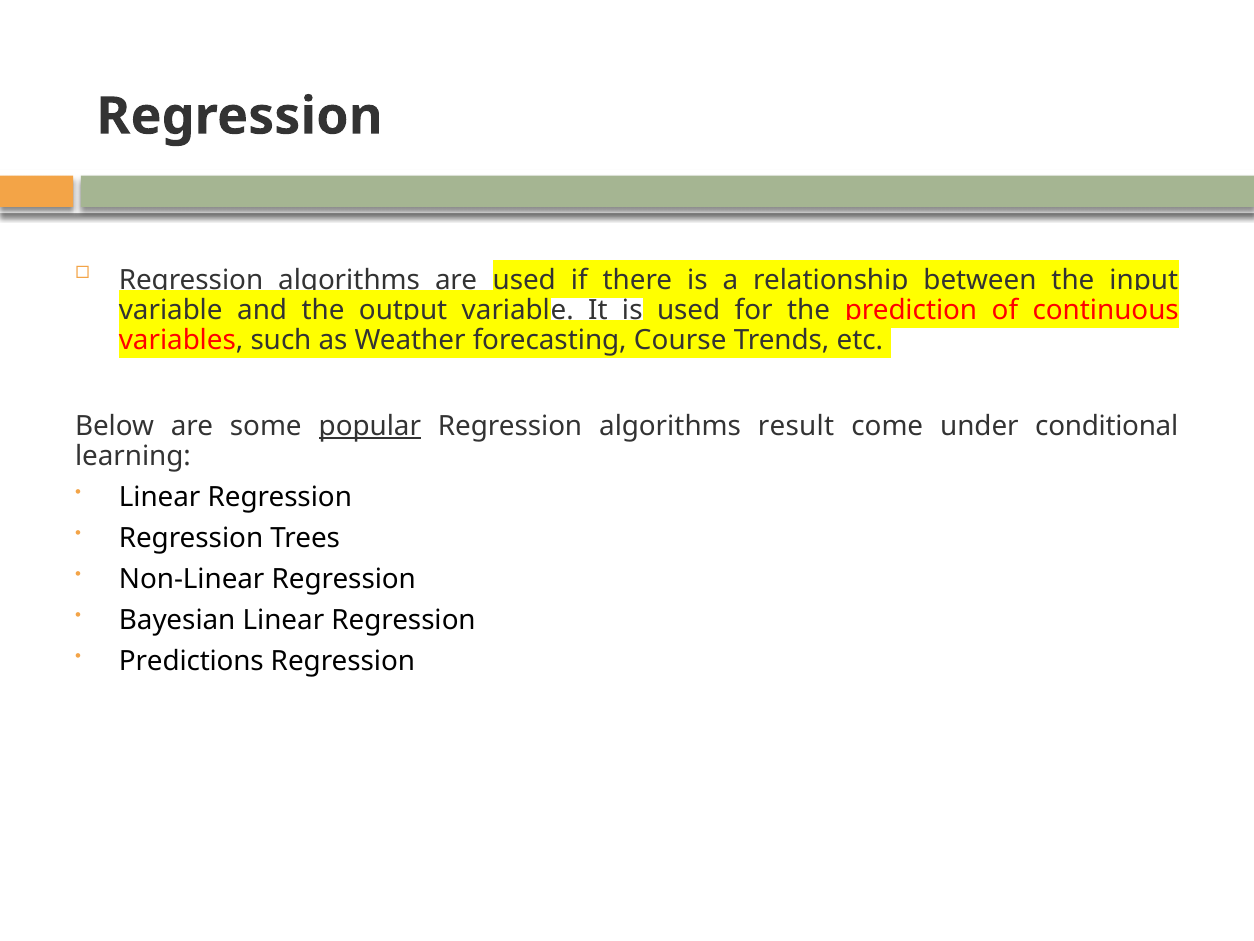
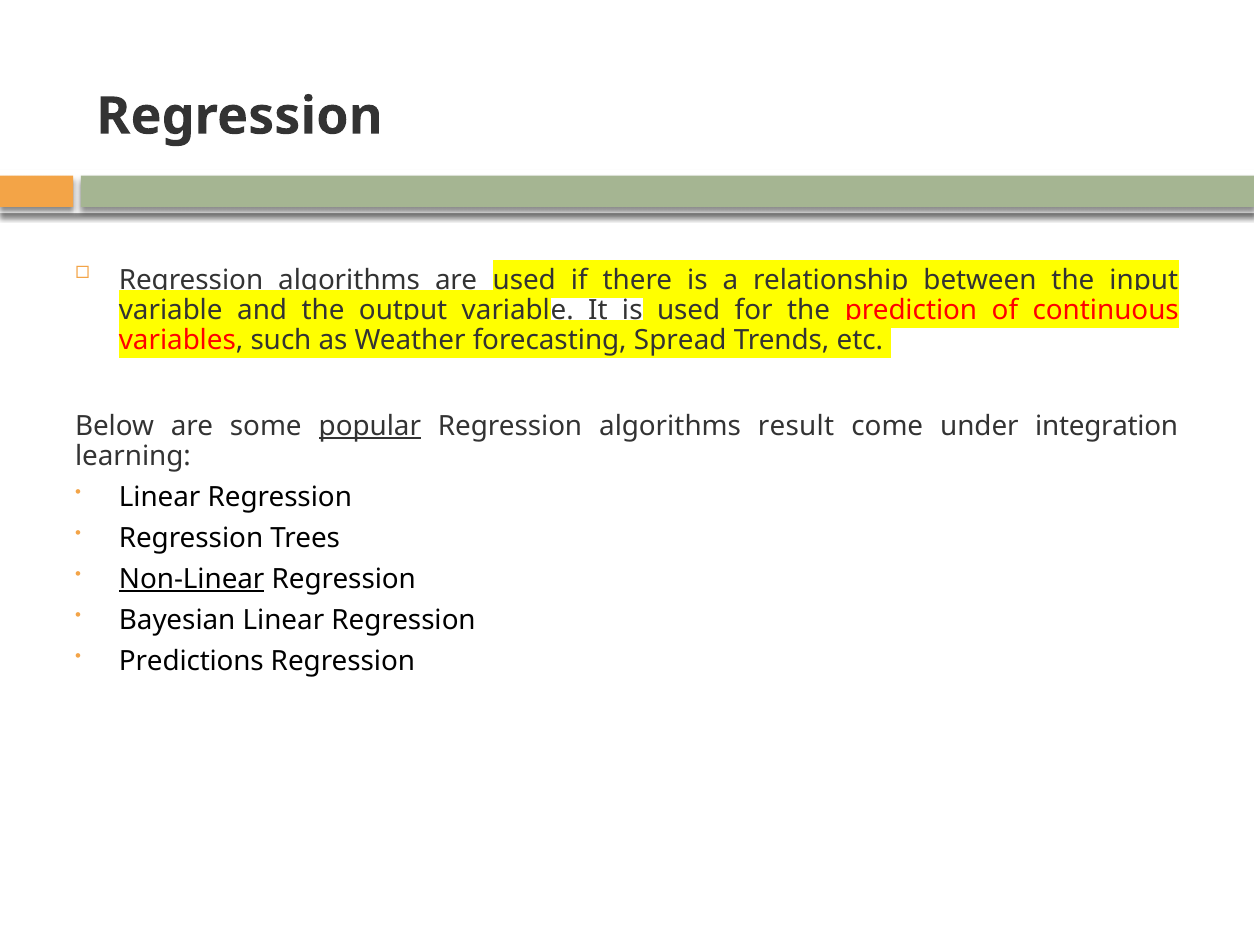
Course: Course -> Spread (680, 340)
conditional: conditional -> integration (1107, 426)
Non-Linear underline: none -> present (192, 579)
